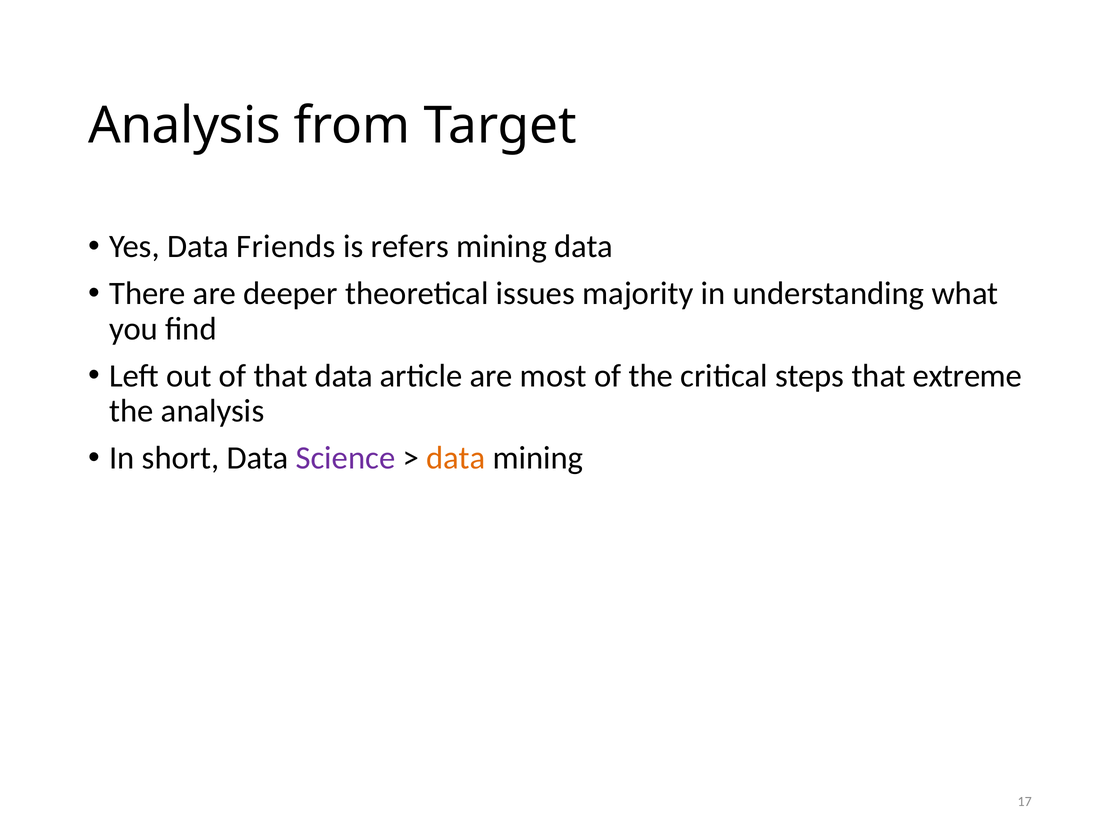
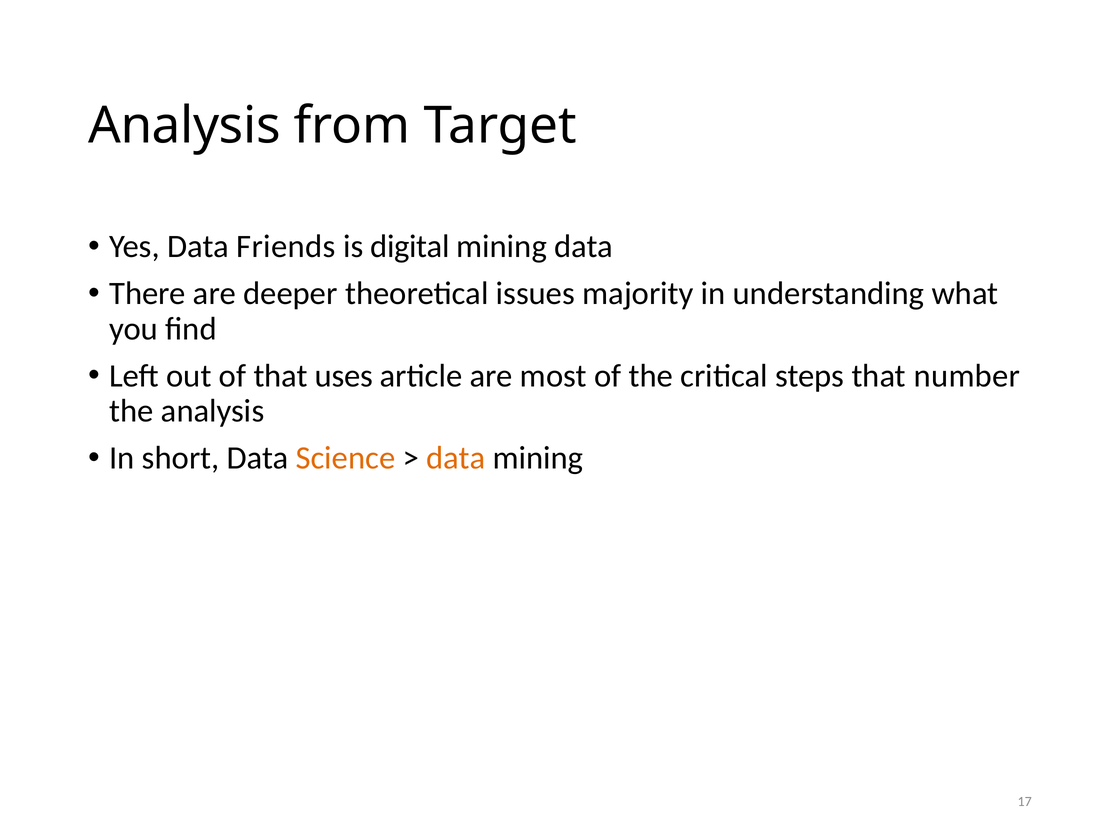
refers: refers -> digital (410, 247)
that data: data -> uses (344, 376)
extreme: extreme -> number (967, 376)
Science colour: purple -> orange (346, 458)
